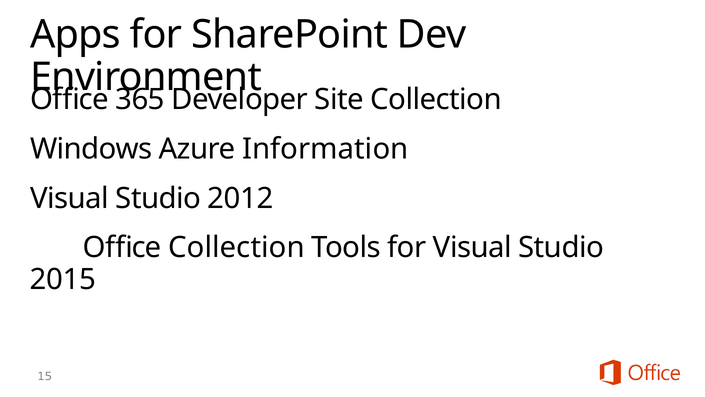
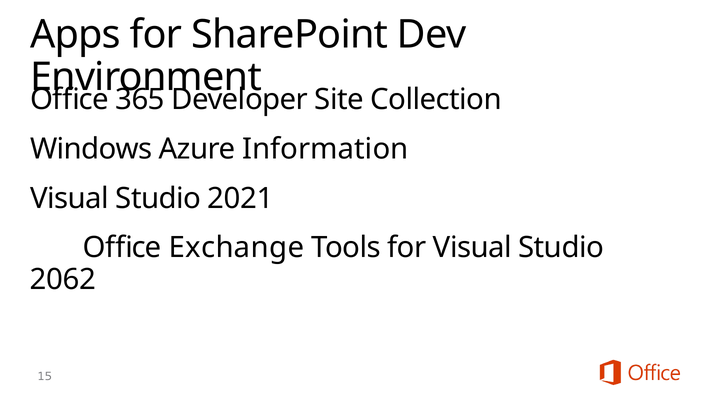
2012: 2012 -> 2021 (241, 198)
Office Collection: Collection -> Exchange (236, 248)
2015: 2015 -> 2062 (63, 279)
